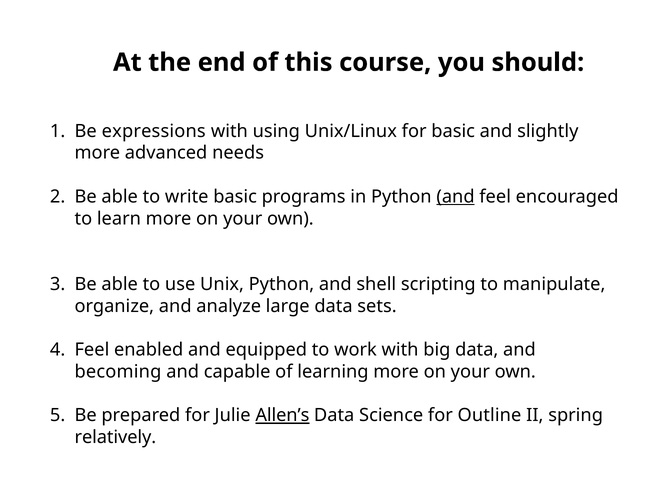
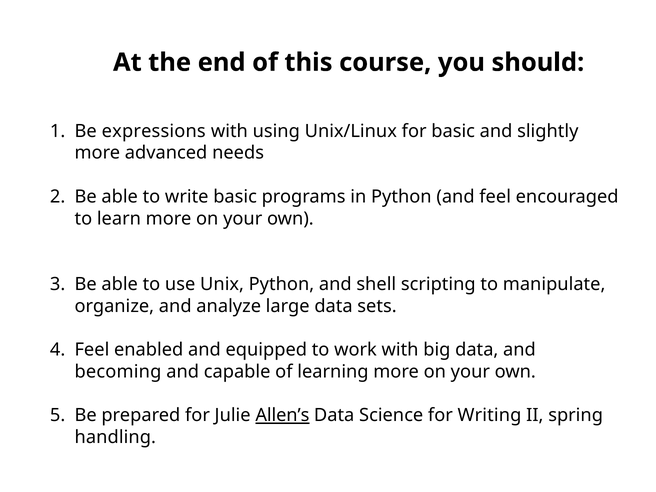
and underline: present -> none (456, 197)
Outline: Outline -> Writing (490, 415)
relatively: relatively -> handling (115, 437)
